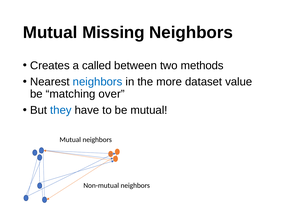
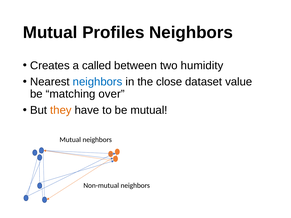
Missing: Missing -> Profiles (113, 33)
methods: methods -> humidity (202, 66)
more: more -> close (169, 82)
they colour: blue -> orange (61, 110)
